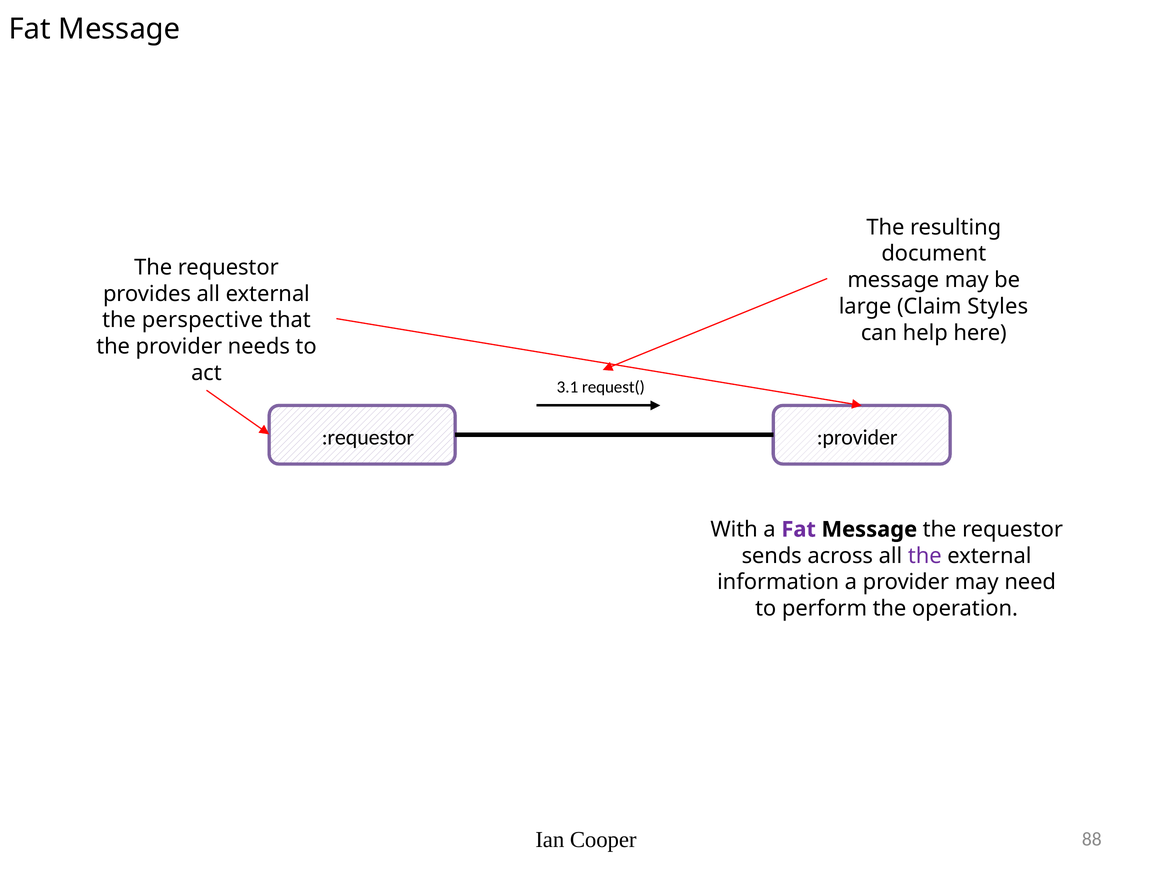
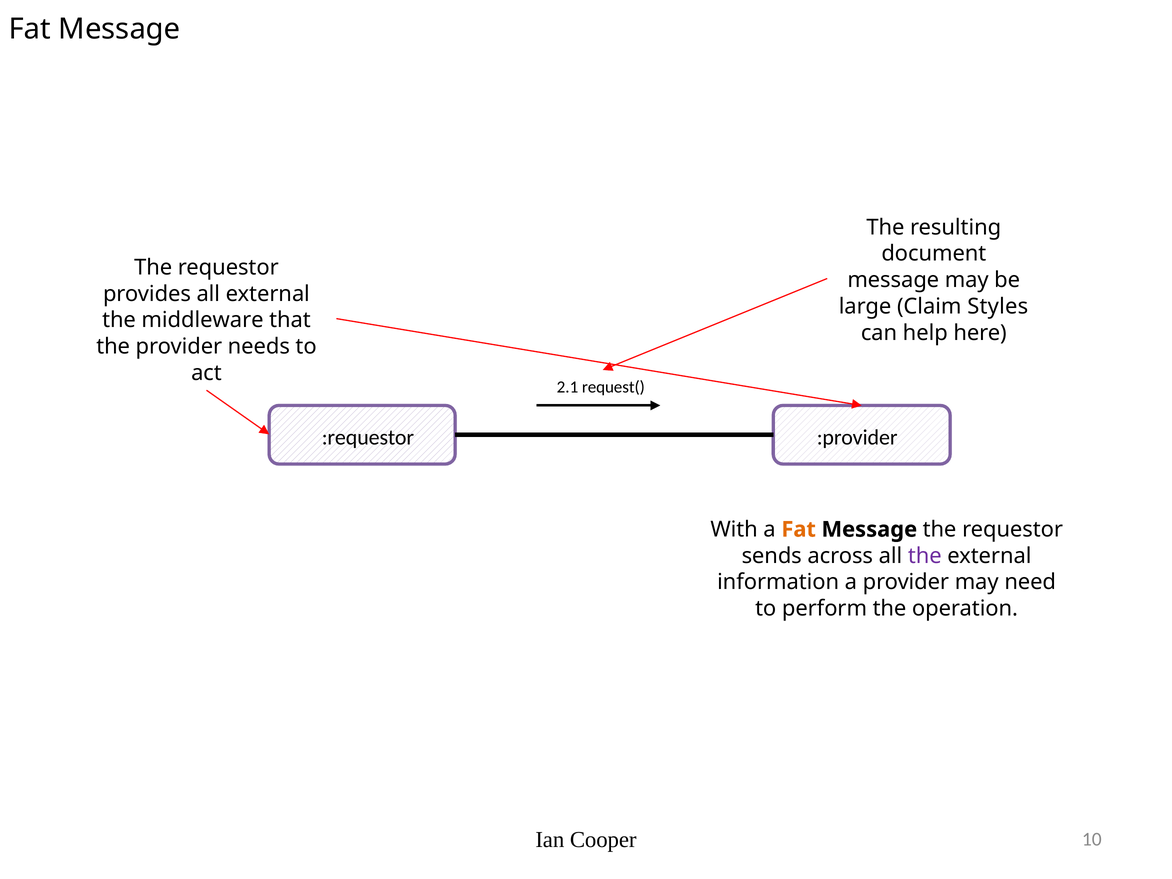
perspective: perspective -> middleware (203, 320)
3.1: 3.1 -> 2.1 (568, 387)
Fat colour: purple -> orange (799, 529)
88: 88 -> 10 (1092, 839)
